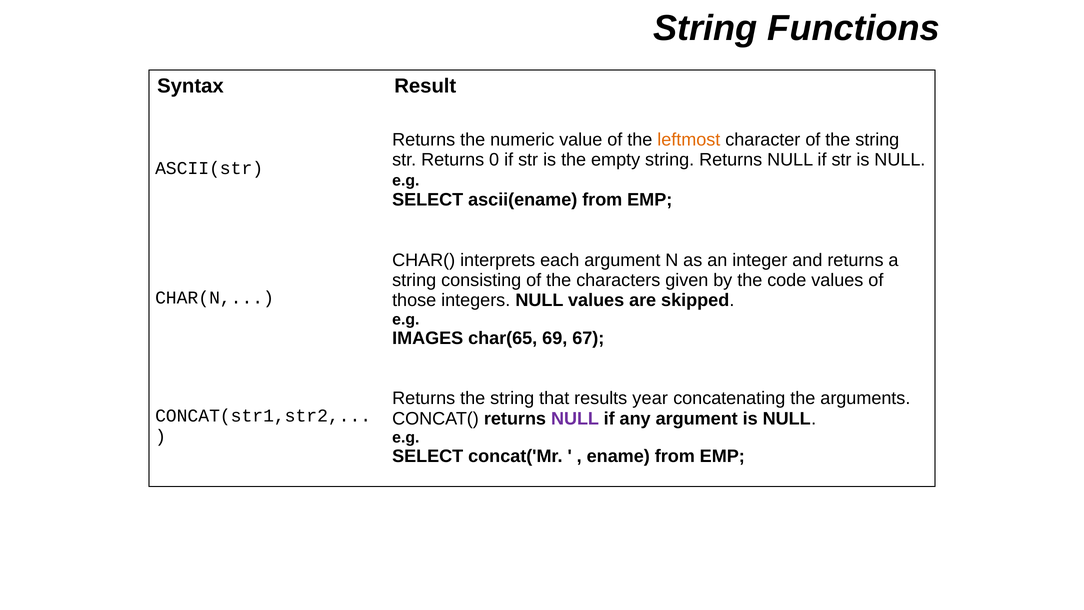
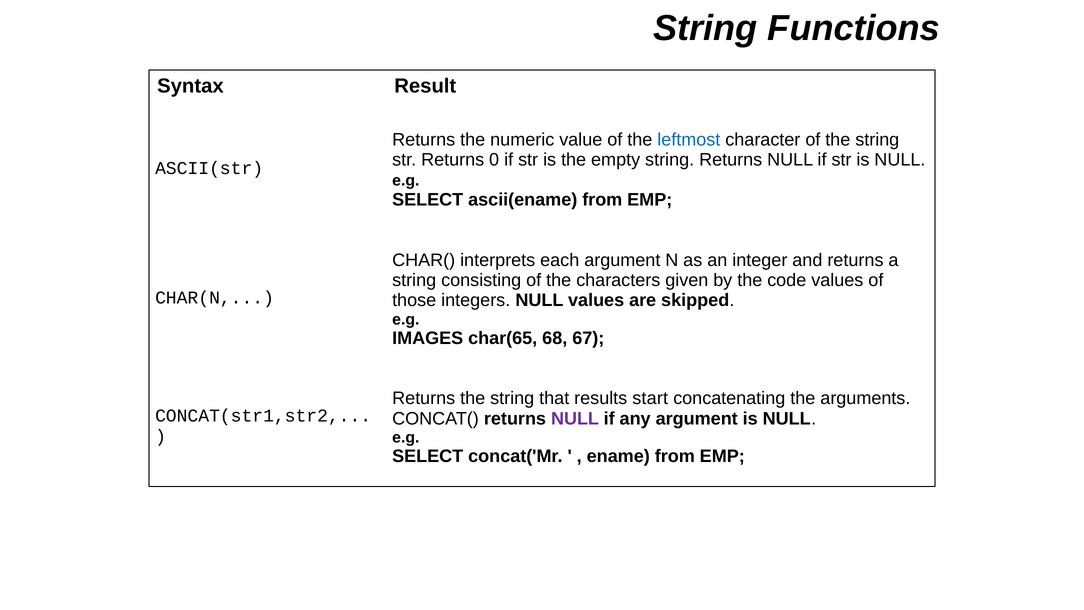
leftmost colour: orange -> blue (689, 140)
69: 69 -> 68 (555, 338)
year: year -> start (650, 398)
